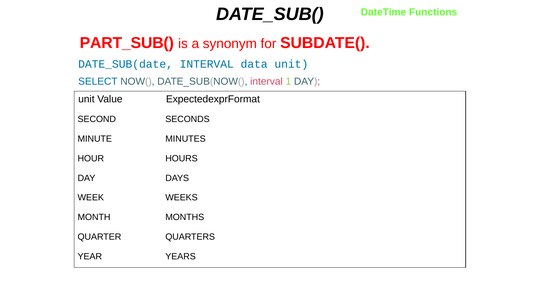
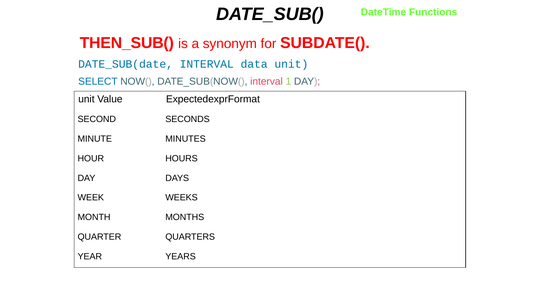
PART_SUB(: PART_SUB( -> THEN_SUB( (127, 43)
